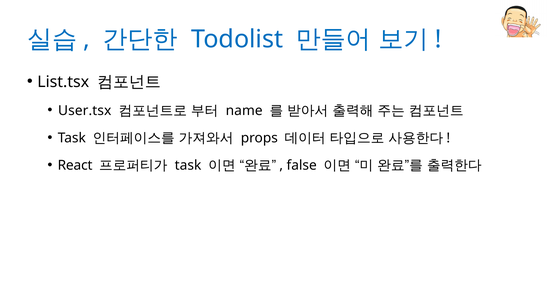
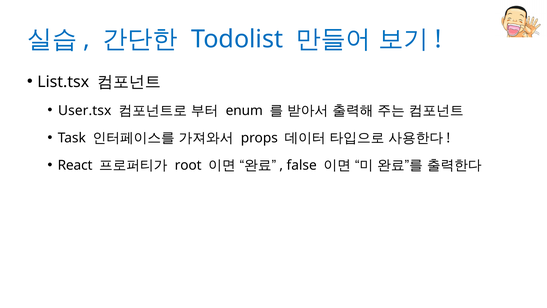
name: name -> enum (244, 110)
task: task -> root (188, 165)
